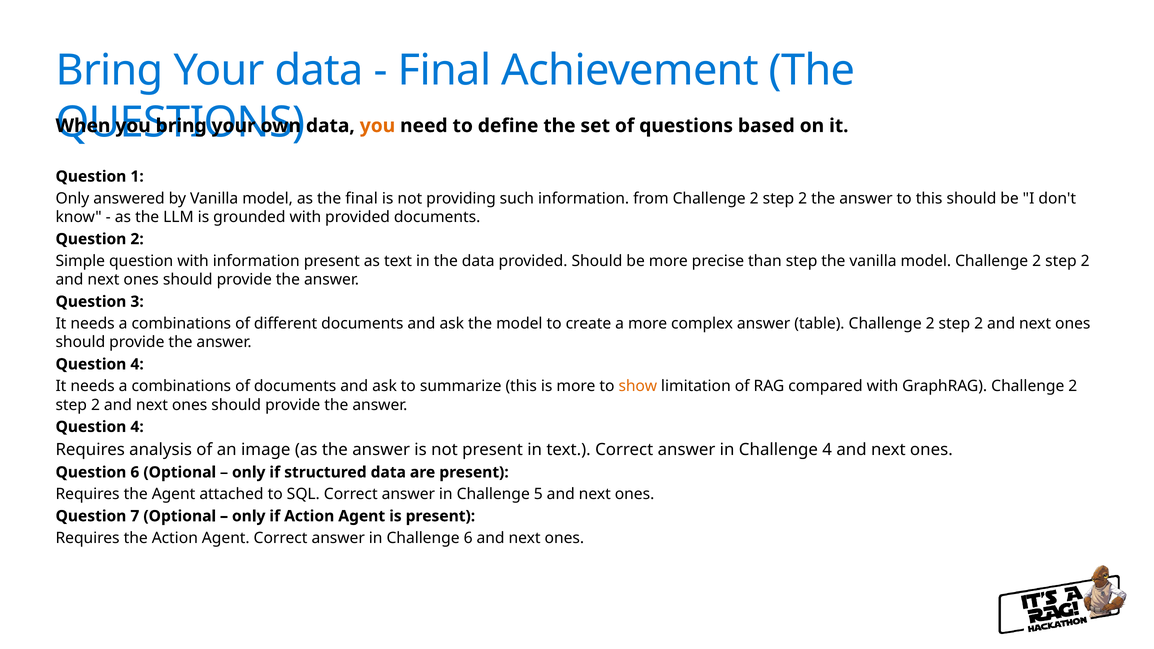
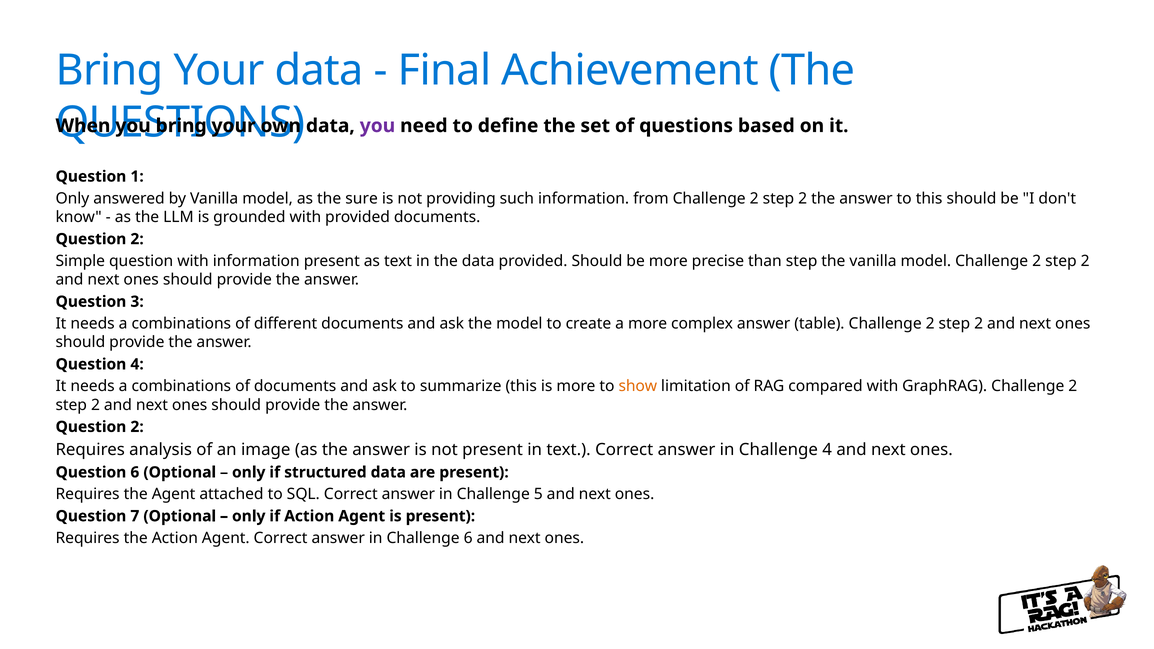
you colour: orange -> purple (378, 126)
the final: final -> sure (362, 198)
4: 4 -> 2 (137, 427)
